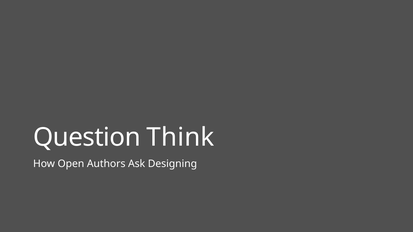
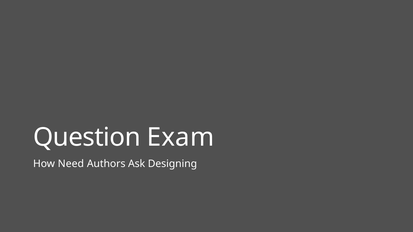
Think: Think -> Exam (180, 137)
Open: Open -> Need (71, 164)
